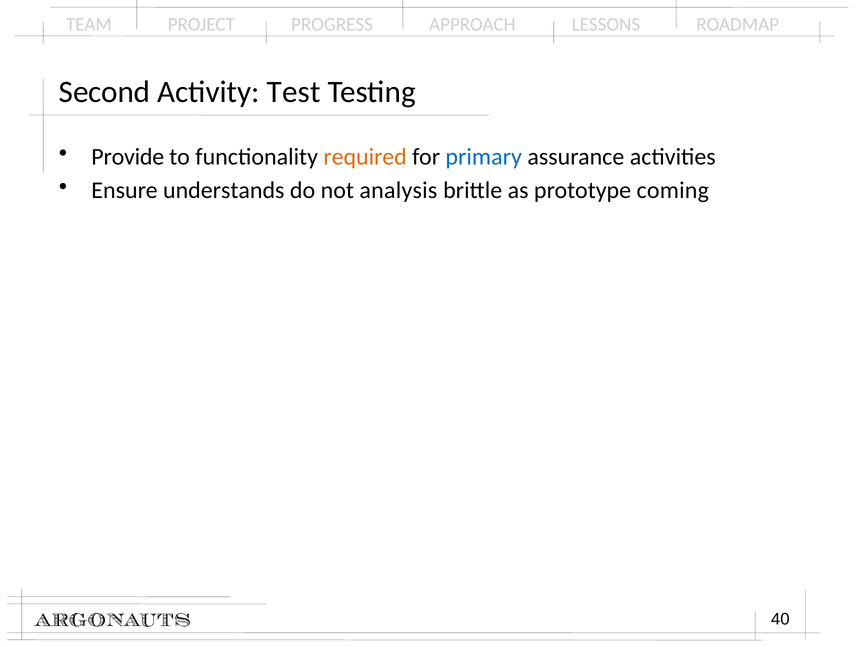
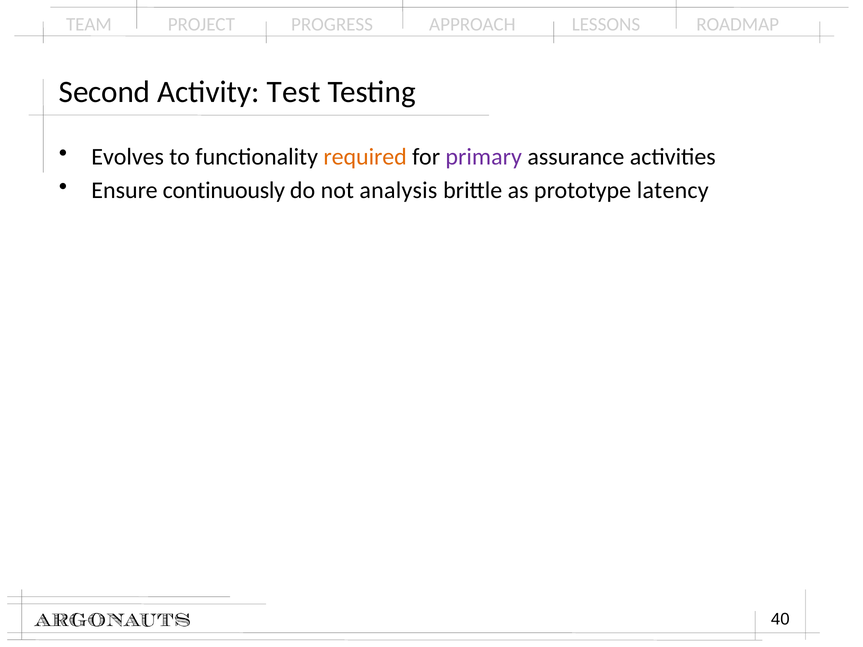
Provide: Provide -> Evolves (128, 157)
primary colour: blue -> purple (484, 157)
understands: understands -> continuously (224, 191)
coming: coming -> latency (673, 191)
